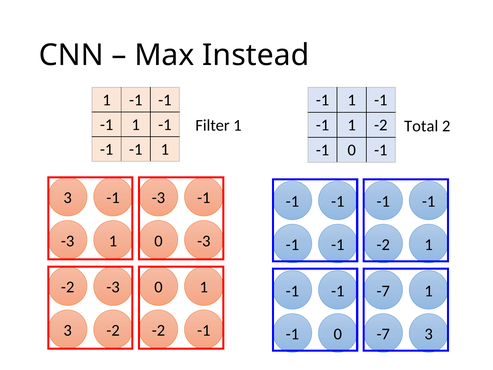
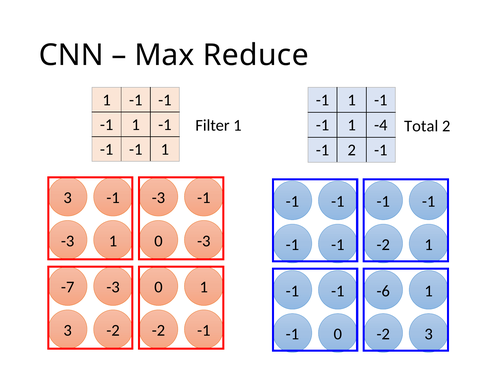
Instead: Instead -> Reduce (256, 55)
1 -2: -2 -> -4 (381, 125)
0: 0 -> 2 (352, 150)
-2: -2 -> -7 (68, 287)
-1 -7: -7 -> -6 (383, 291)
0 -7: -7 -> -2 (383, 334)
